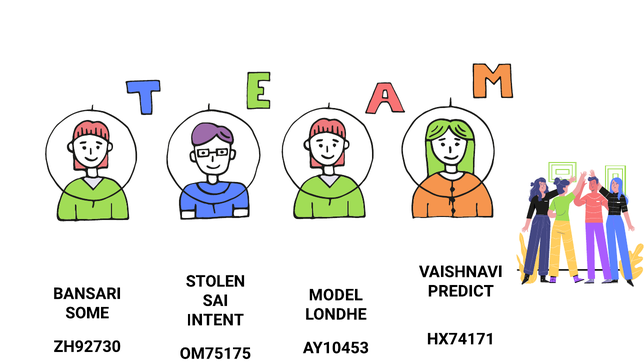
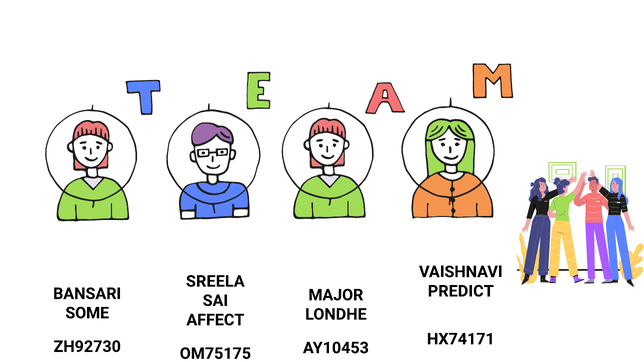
STOLEN: STOLEN -> SREELA (215, 282)
MODEL: MODEL -> MAJOR (336, 295)
INTENT: INTENT -> AFFECT (215, 320)
